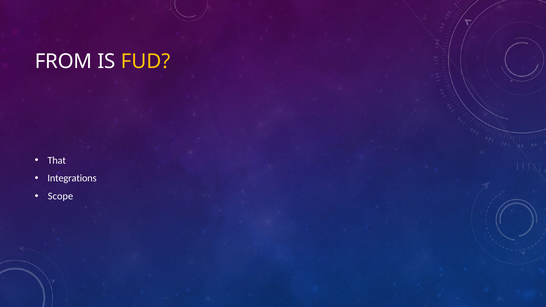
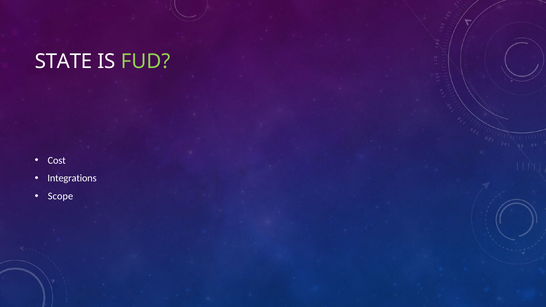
FROM: FROM -> STATE (64, 61)
FUD colour: yellow -> light green (146, 61)
That: That -> Cost (57, 160)
